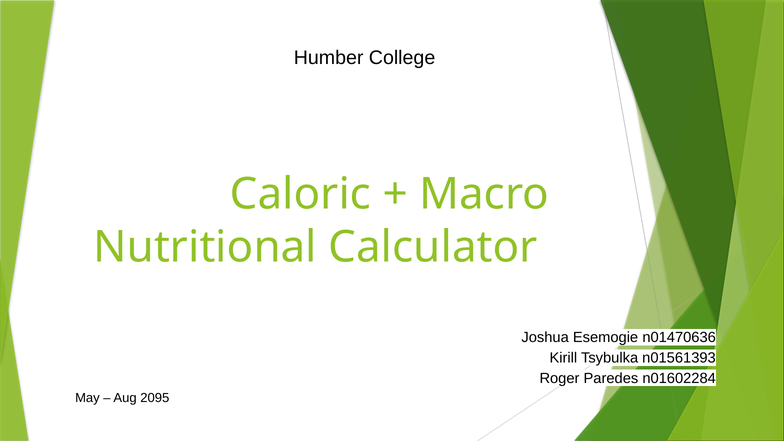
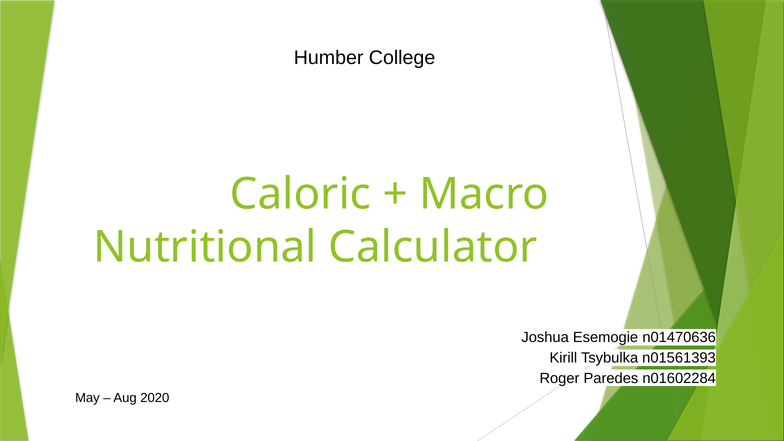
2095: 2095 -> 2020 (155, 398)
